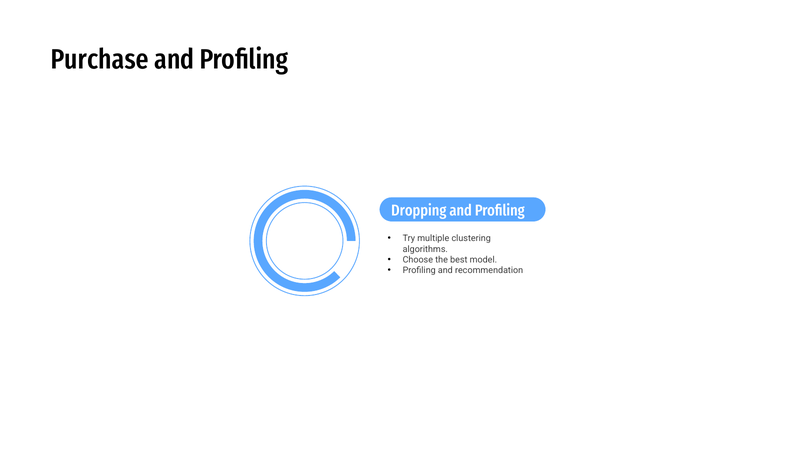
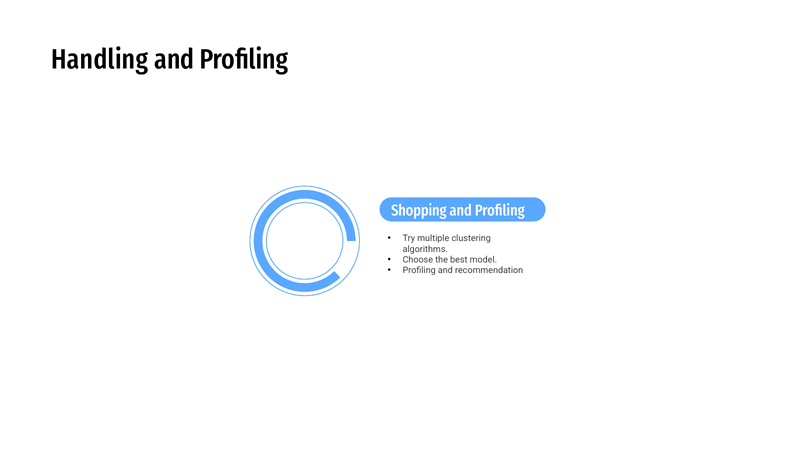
Purchase: Purchase -> Handling (100, 60)
Dropping: Dropping -> Shopping (419, 210)
